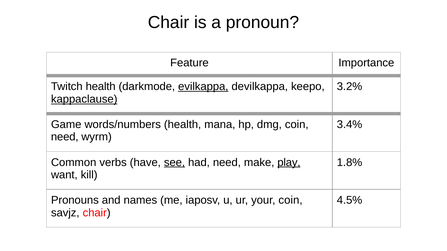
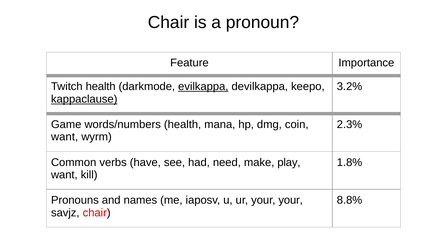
3.4%: 3.4% -> 2.3% (350, 125)
need: need -> want (65, 137)
see underline: present -> none (174, 163)
play underline: present -> none (289, 163)
your coin: coin -> your (291, 201)
4.5%: 4.5% -> 8.8% (350, 201)
